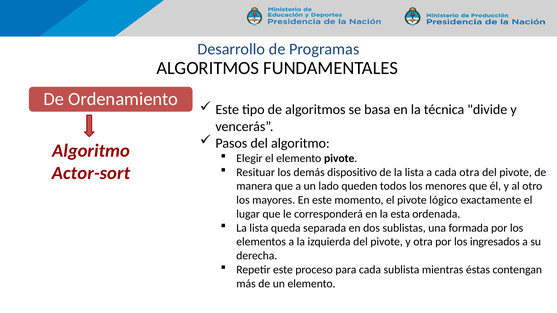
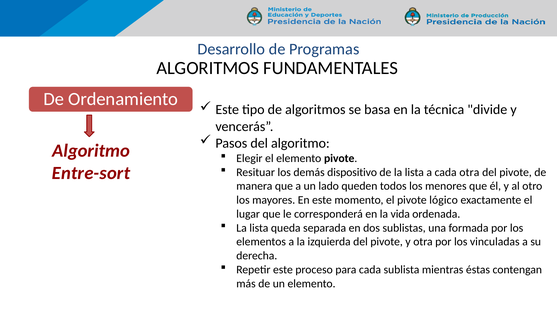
Actor-sort: Actor-sort -> Entre-sort (91, 173)
esta: esta -> vida (400, 214)
ingresados: ingresados -> vinculadas (495, 242)
